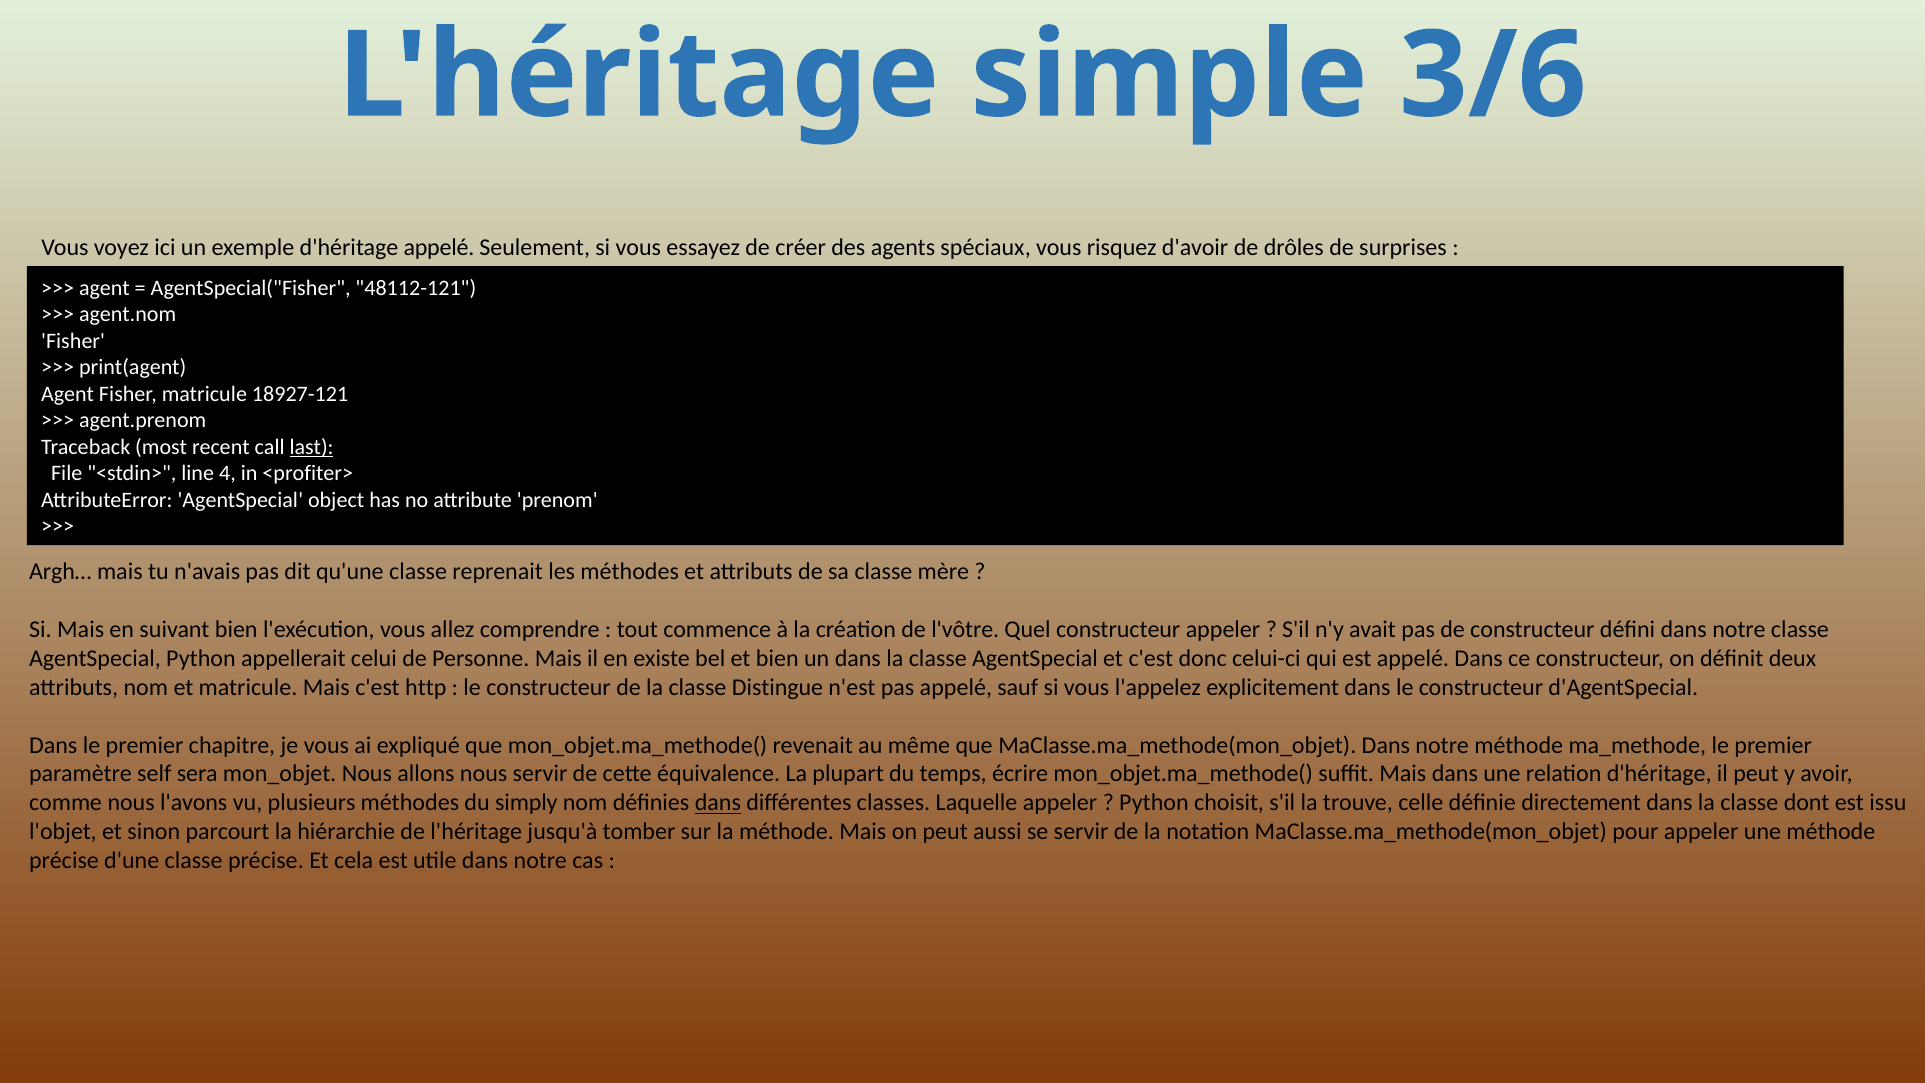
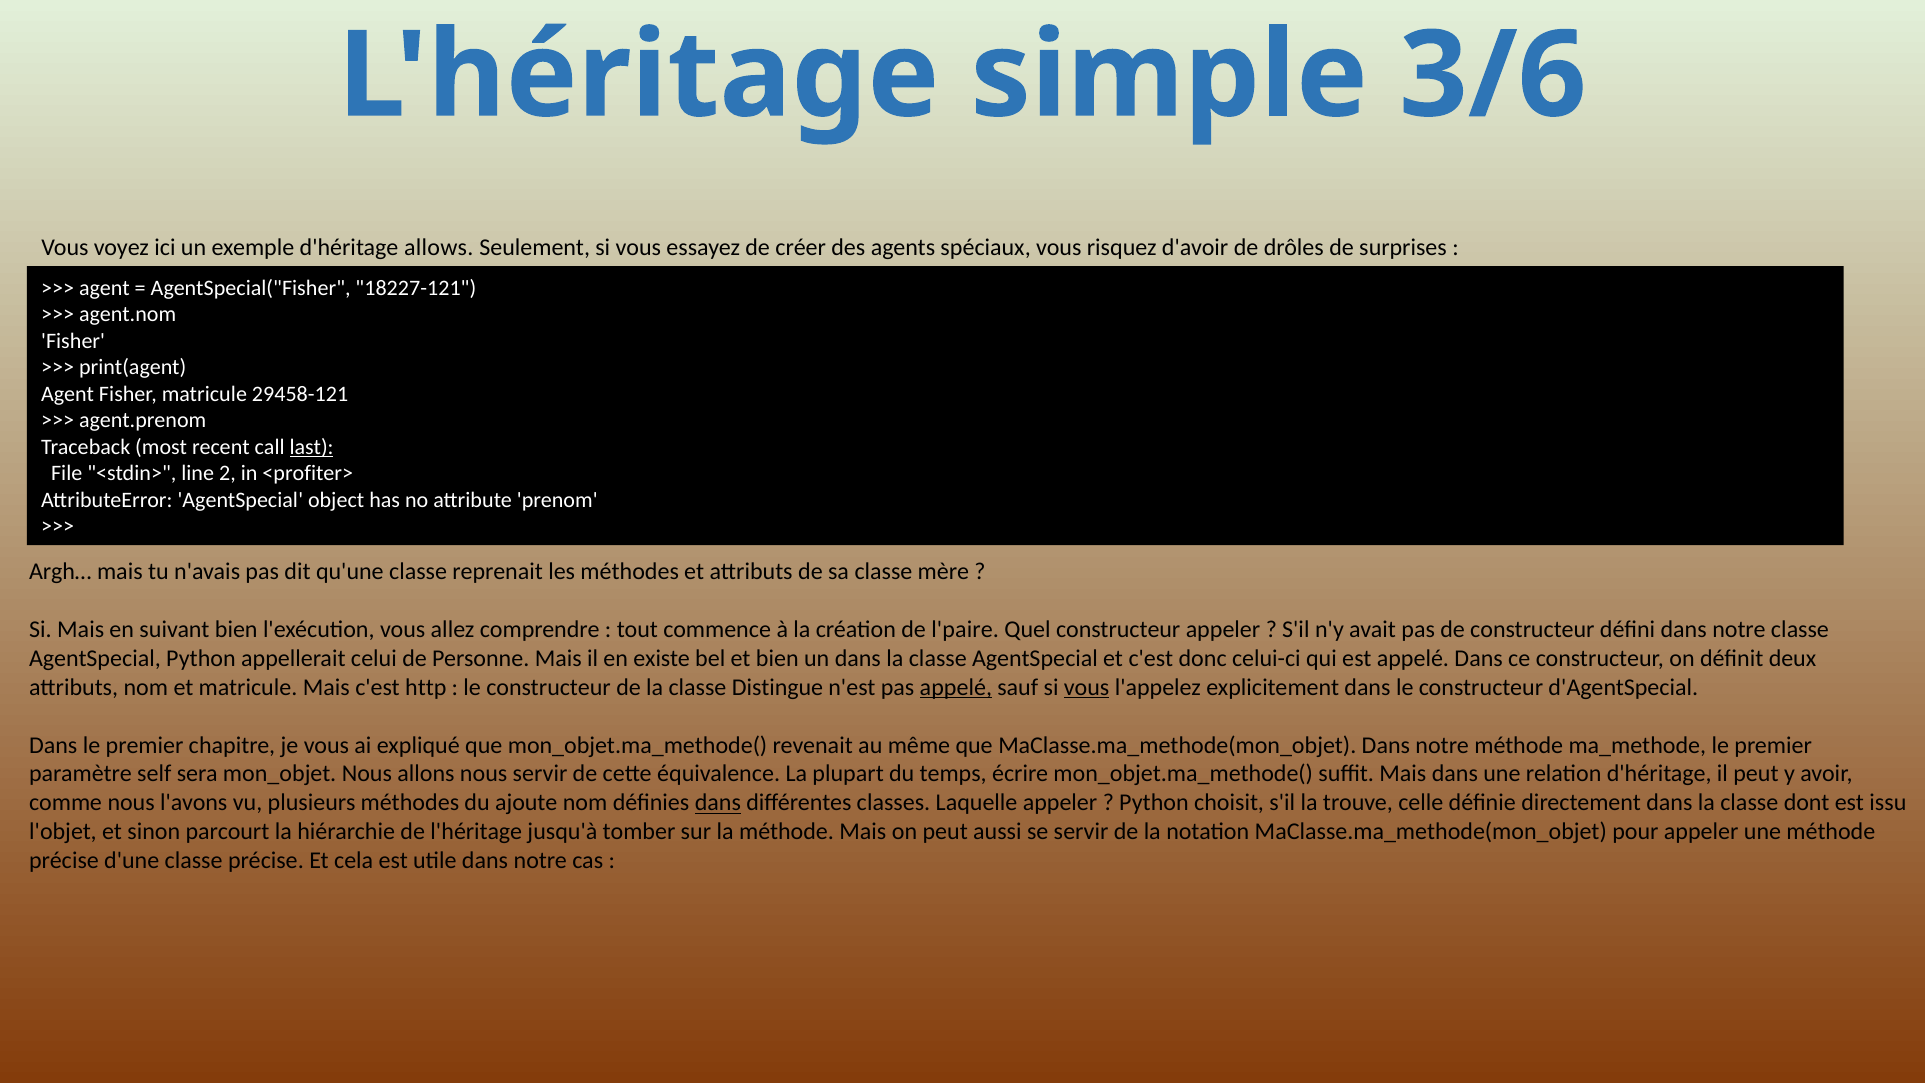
d'héritage appelé: appelé -> allows (439, 248)
48112-121: 48112-121 -> 18227-121 (416, 288)
18927-121: 18927-121 -> 29458-121 (300, 394)
4: 4 -> 2 (227, 473)
l'vôtre: l'vôtre -> l'paire (965, 630)
appelé underline: none -> present (956, 687)
vous underline: none -> present (1087, 687)
simply: simply -> ajoute (526, 803)
